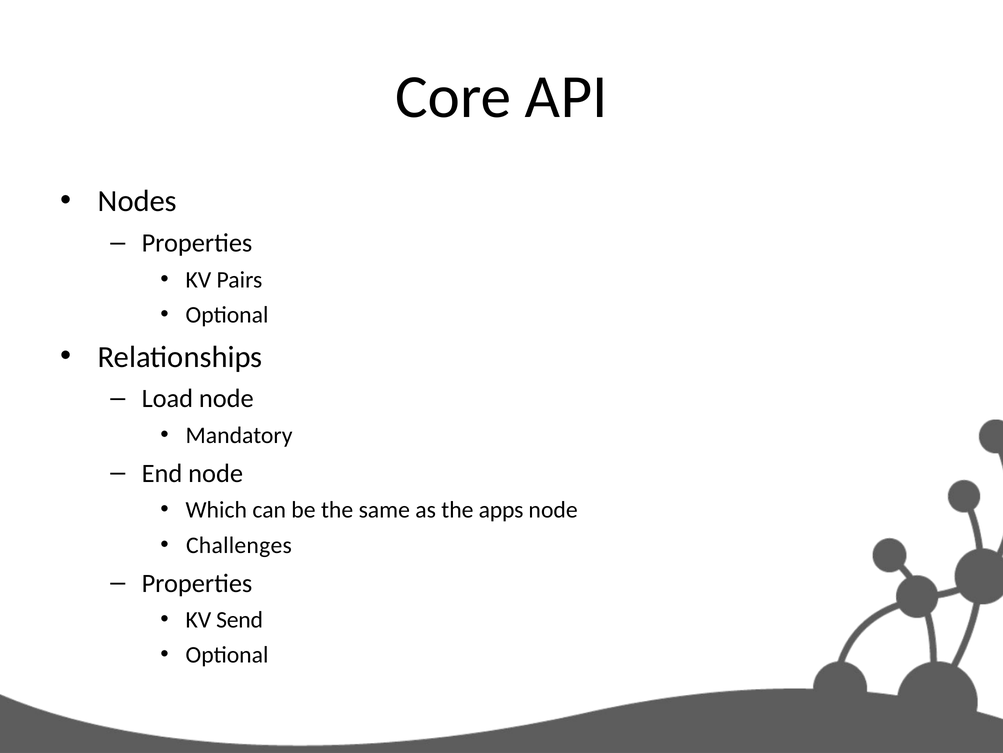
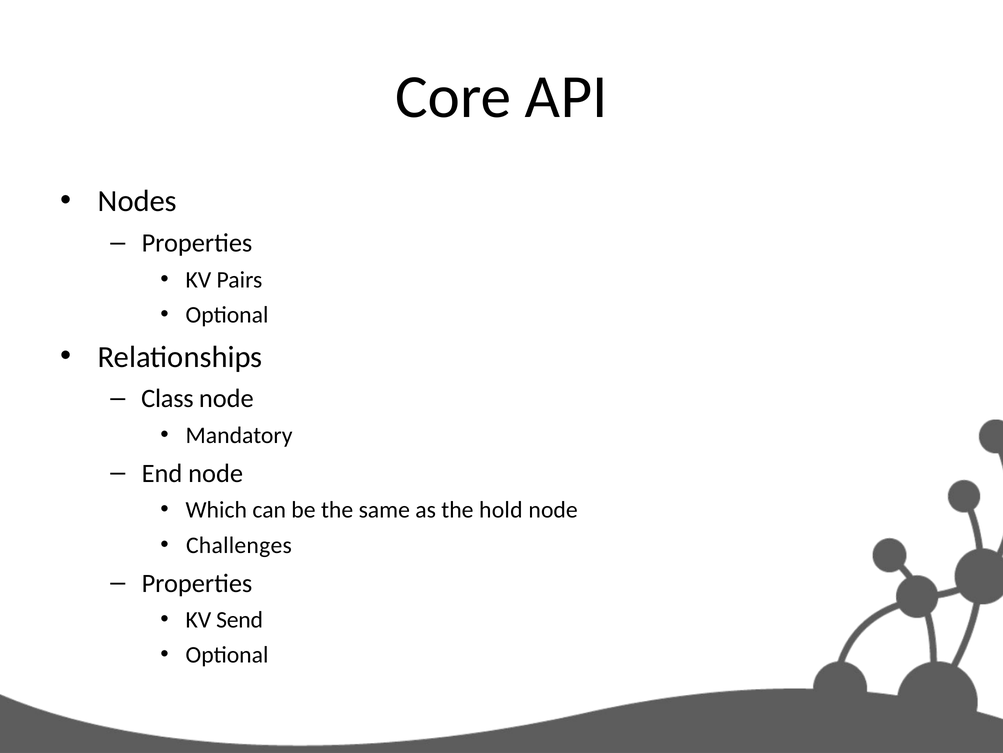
Load: Load -> Class (167, 398)
apps: apps -> hold (501, 510)
